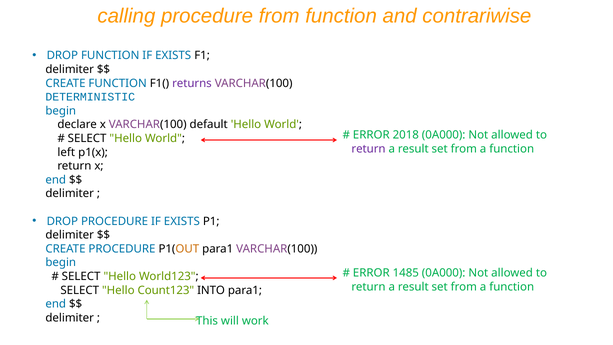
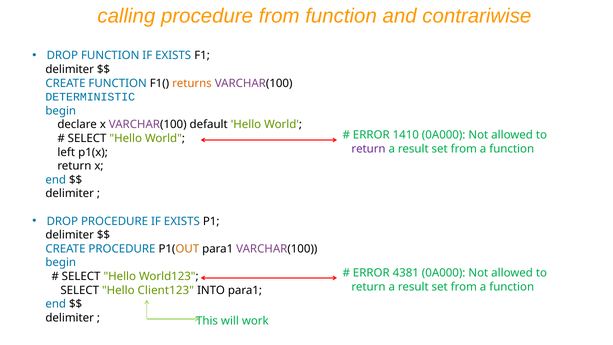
returns colour: purple -> orange (192, 83)
2018: 2018 -> 1410 (406, 135)
1485: 1485 -> 4381 (406, 273)
Count123: Count123 -> Client123 (166, 290)
